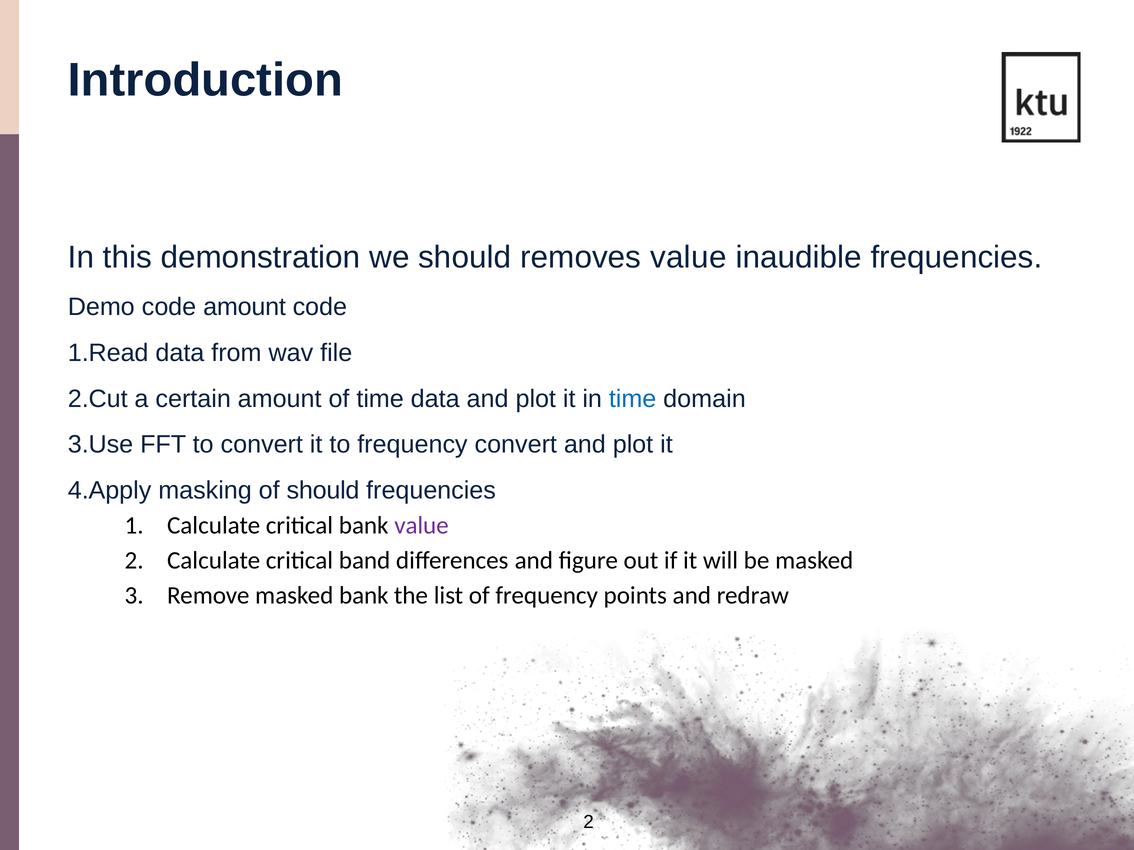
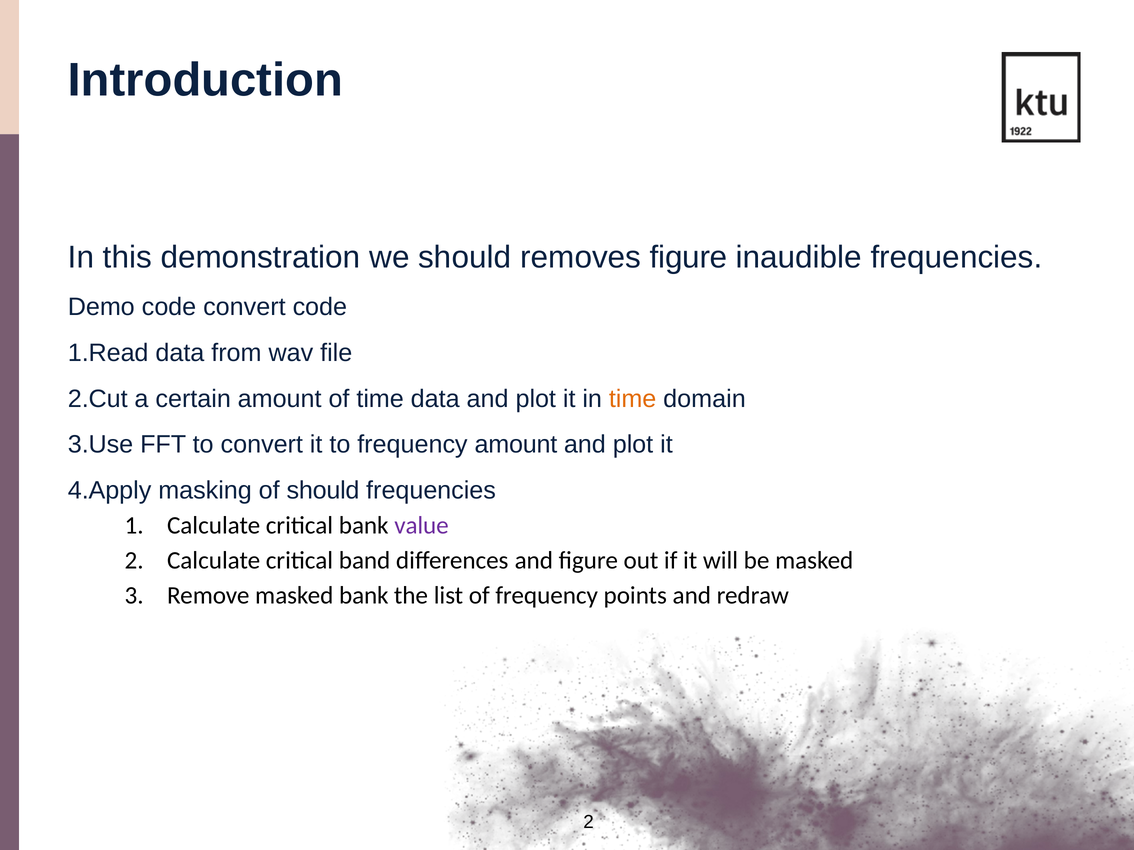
removes value: value -> figure (689, 258)
code amount: amount -> convert (244, 307)
time colour: blue -> orange (633, 399)
frequency convert: convert -> amount (516, 445)
